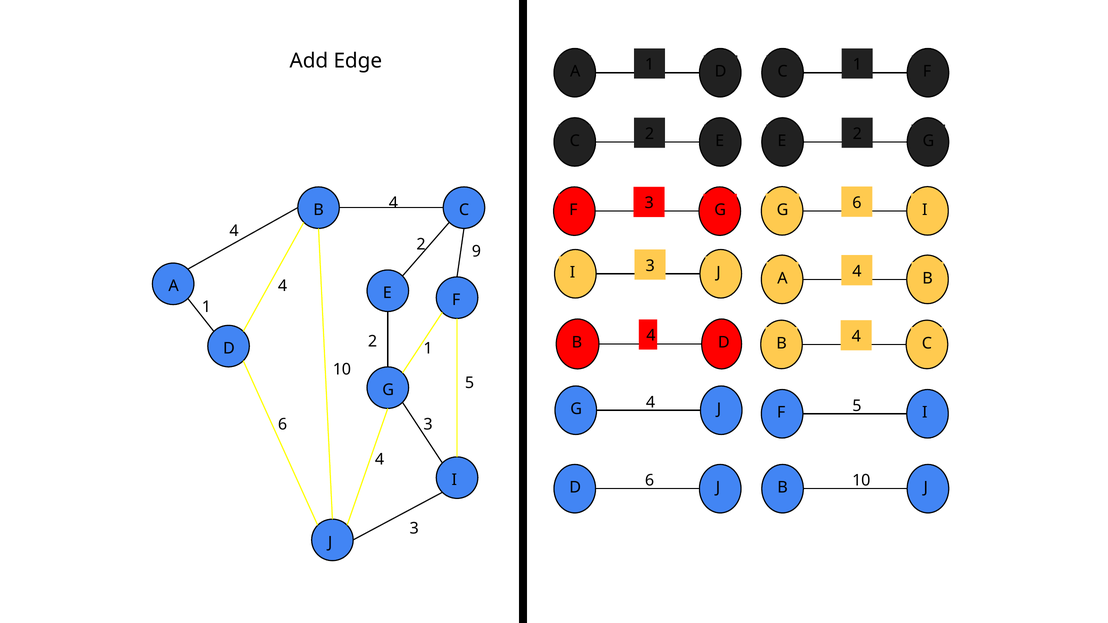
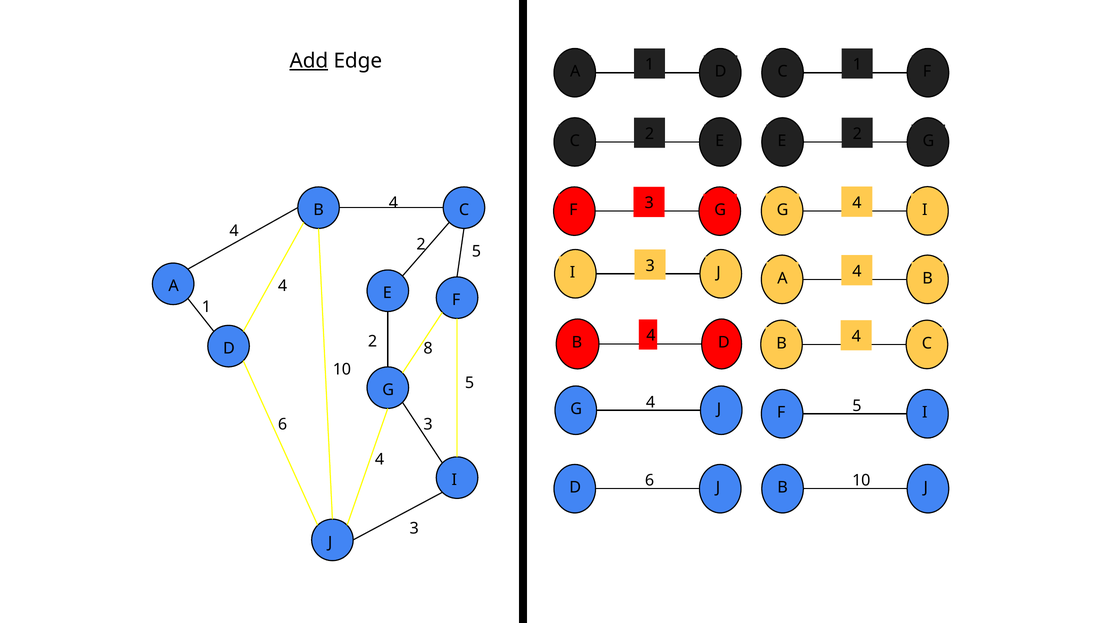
Add underline: none -> present (309, 61)
6: 6 -> 4 (857, 203)
9: 9 -> 5 (476, 252)
2 1: 1 -> 8 (428, 349)
